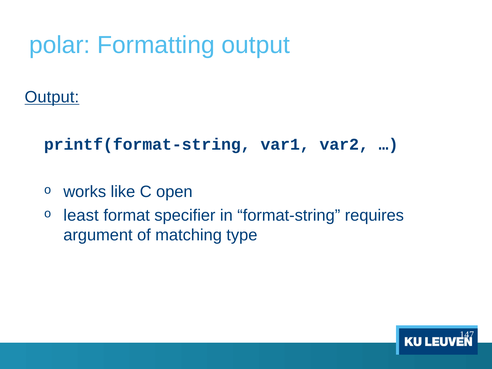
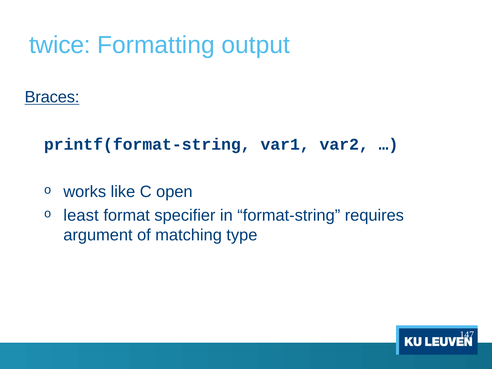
polar: polar -> twice (60, 45)
Output: Output -> Braces (52, 97)
